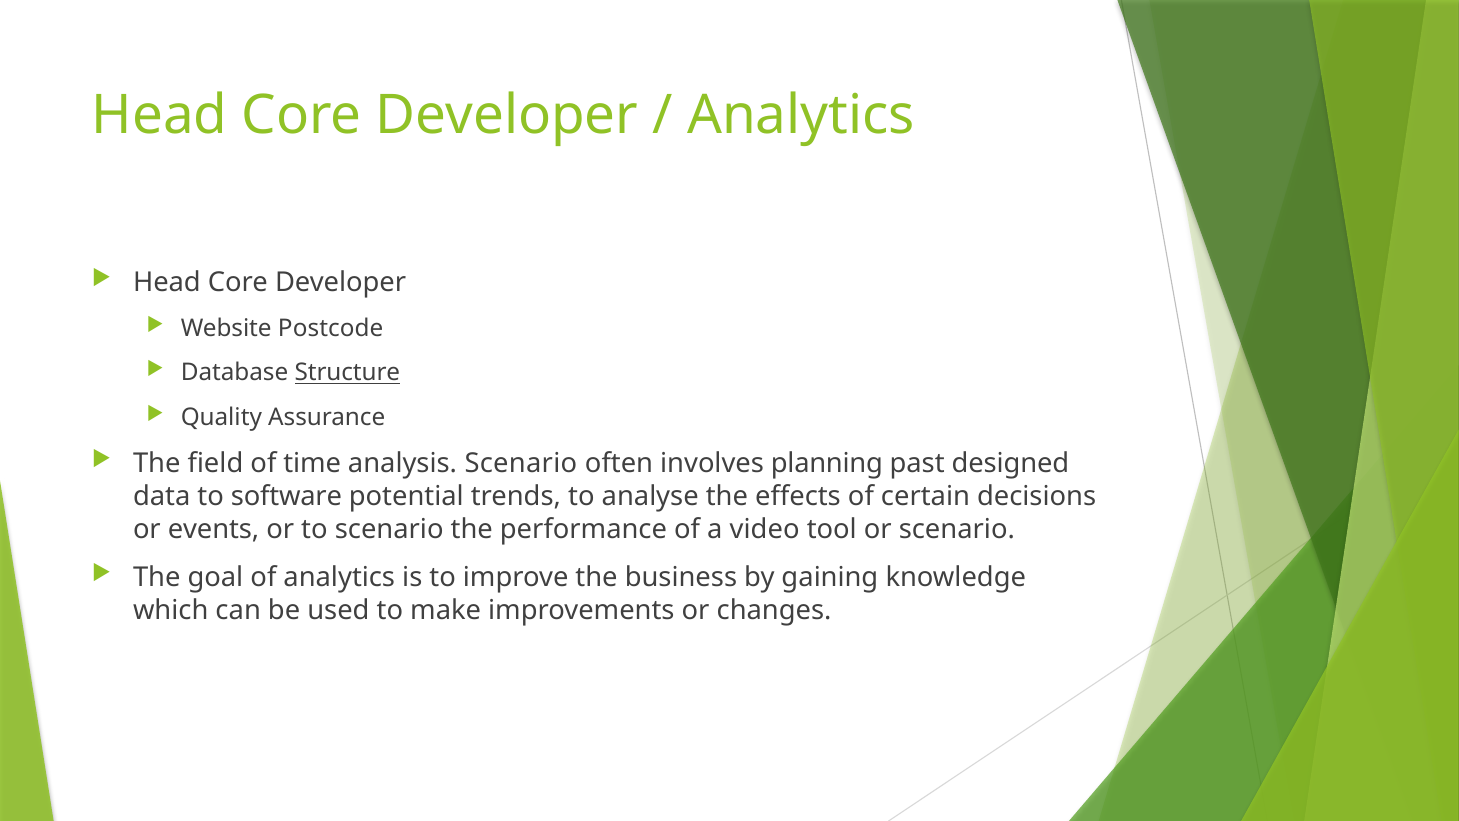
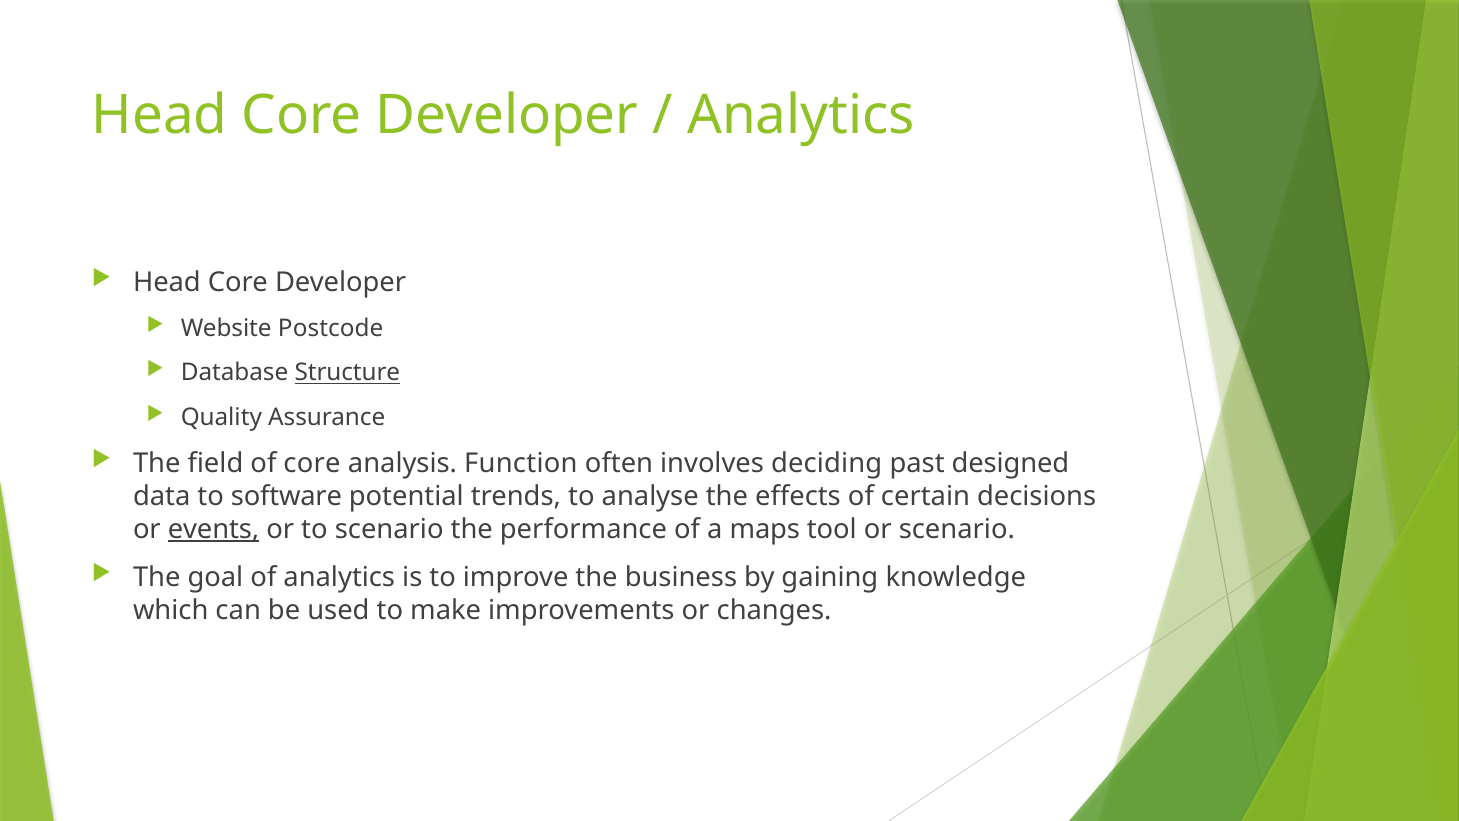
of time: time -> core (312, 463)
analysis Scenario: Scenario -> Function (521, 463)
planning: planning -> deciding (827, 463)
events underline: none -> present (214, 529)
video: video -> maps (765, 529)
